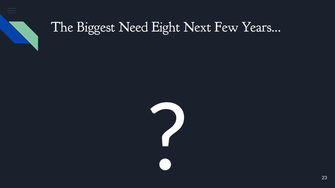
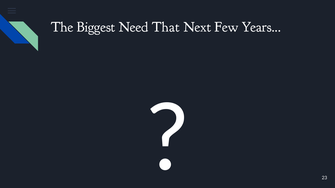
Eight: Eight -> That (166, 27)
